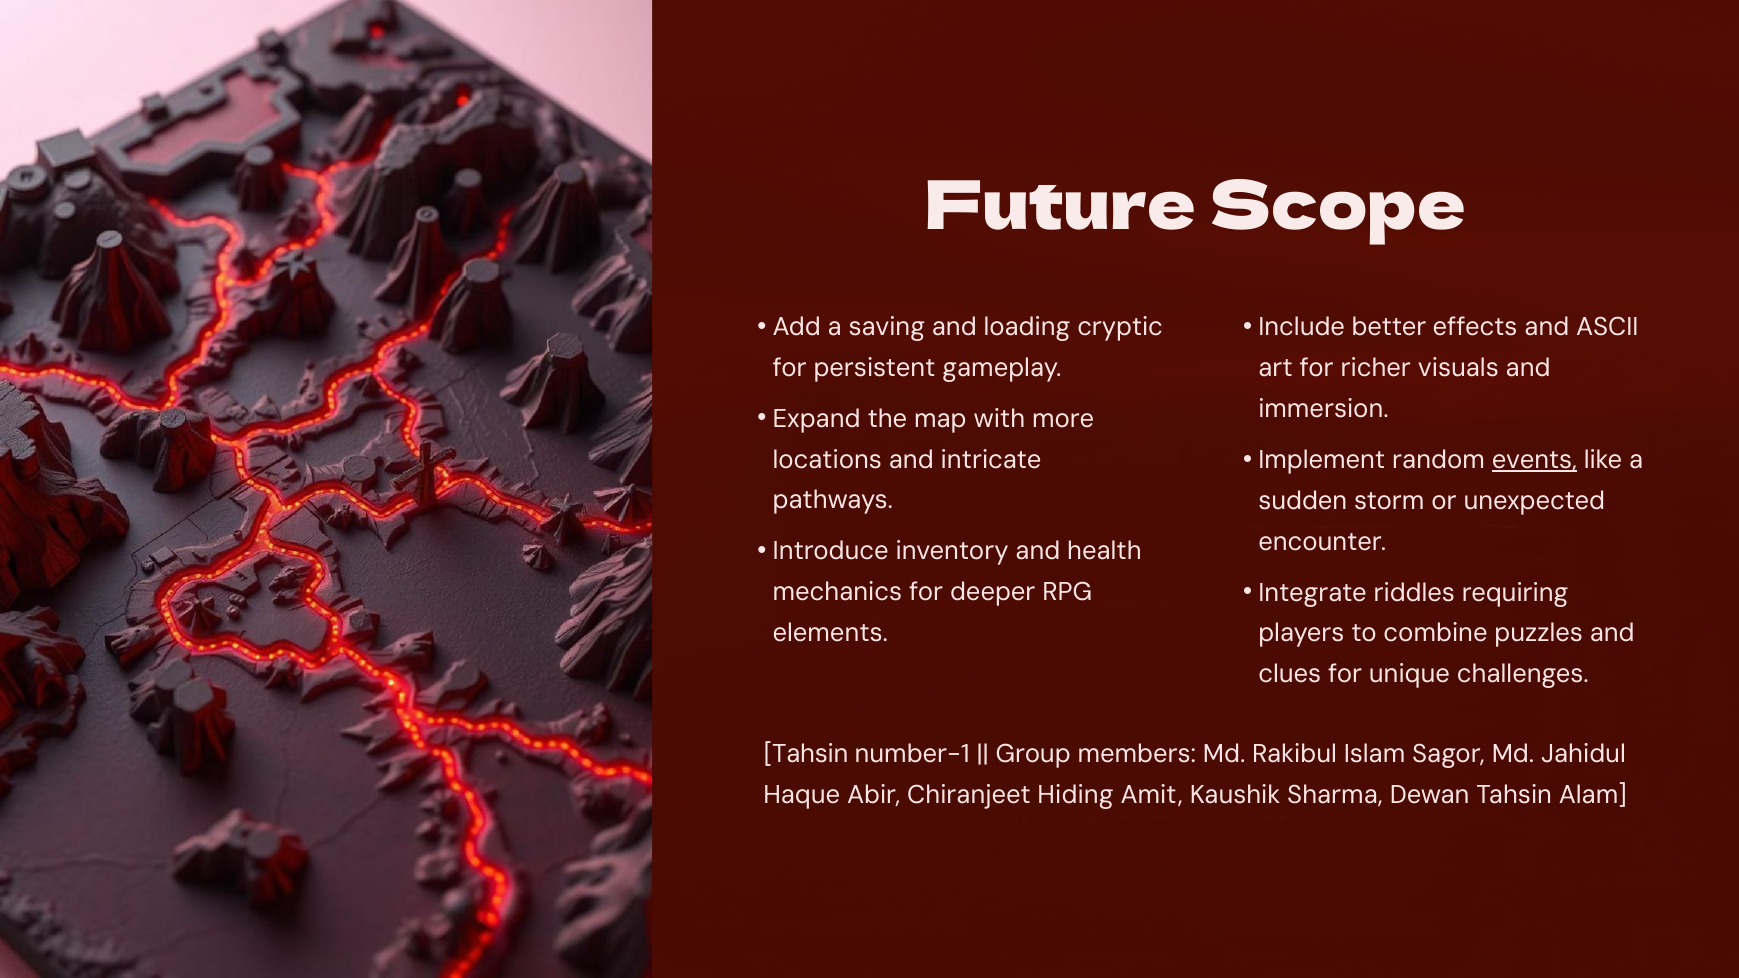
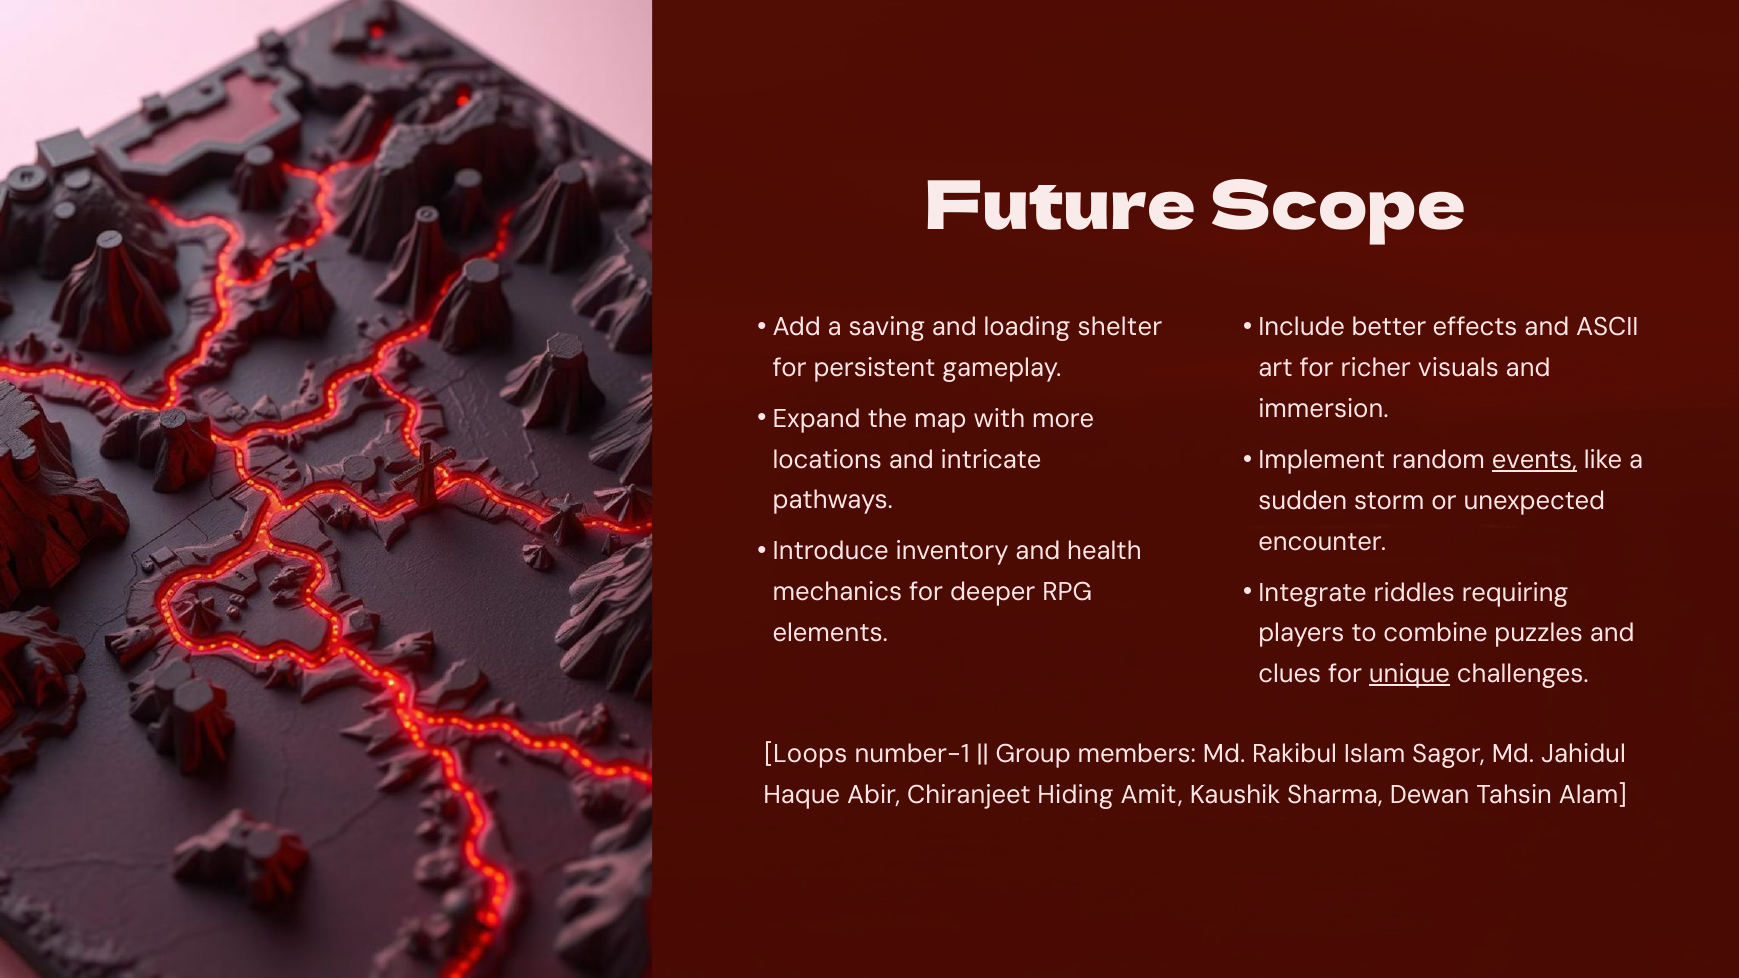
cryptic: cryptic -> shelter (1120, 328)
unique underline: none -> present (1409, 674)
Tahsin: Tahsin -> Loops (806, 754)
